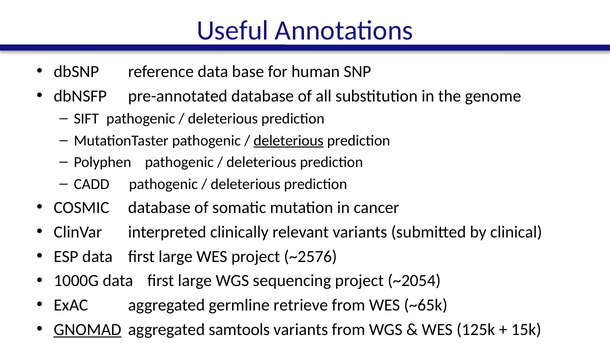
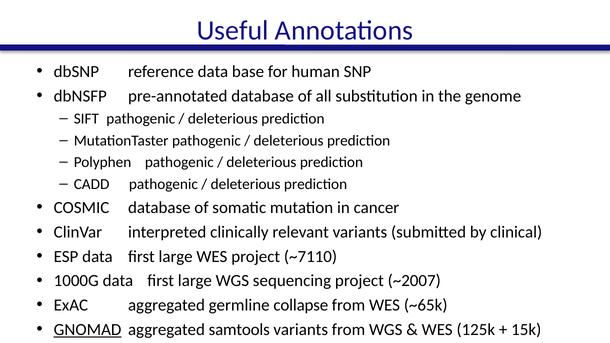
deleterious underline: present -> none (289, 141)
~2576: ~2576 -> ~7110 (311, 257)
~2054: ~2054 -> ~2007 (414, 281)
retrieve: retrieve -> collapse (301, 305)
